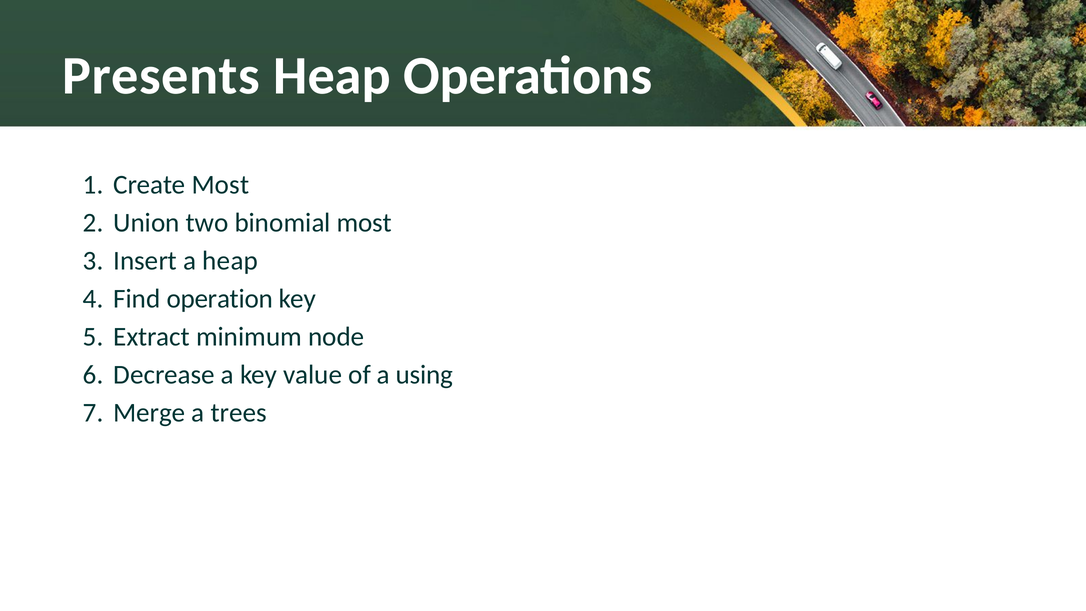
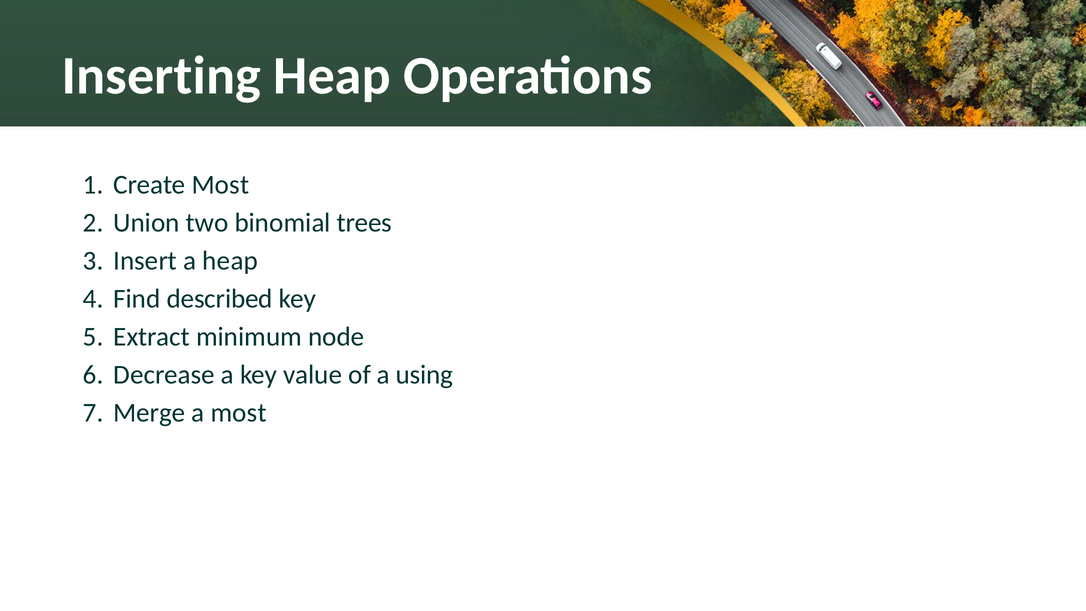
Presents: Presents -> Inserting (161, 76)
binomial most: most -> trees (364, 223)
operation: operation -> described (220, 299)
a trees: trees -> most (239, 413)
